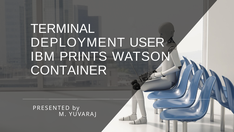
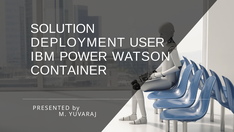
TERMINAL: TERMINAL -> SOLUTION (63, 29)
PRINTS: PRINTS -> POWER (83, 56)
